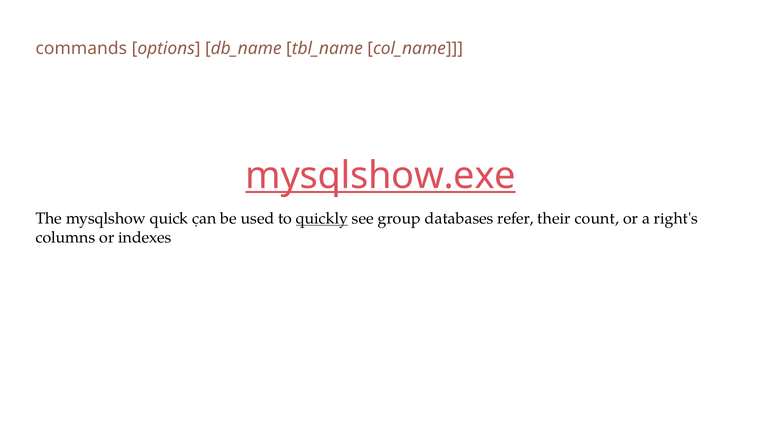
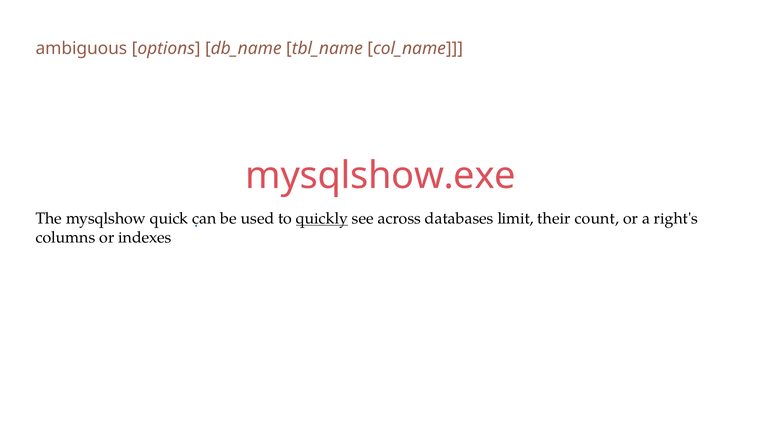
commands: commands -> ambiguous (81, 49)
mysqlshow.exe underline: present -> none (381, 176)
group: group -> across (399, 218)
refer: refer -> limit (516, 218)
